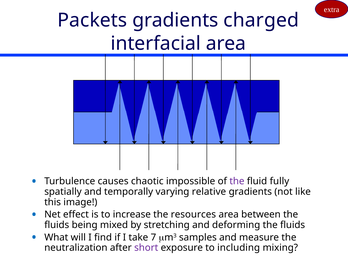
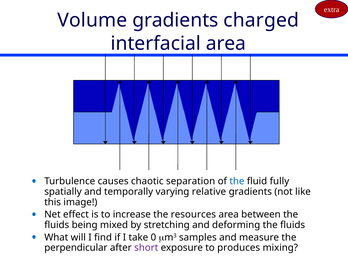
Packets: Packets -> Volume (92, 20)
impossible: impossible -> separation (191, 181)
the colour: purple -> blue (237, 181)
7: 7 -> 0 (153, 237)
neutralization: neutralization -> perpendicular (76, 248)
including: including -> produces (239, 248)
